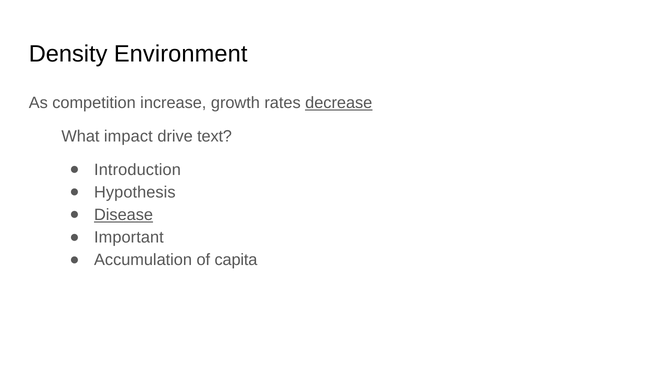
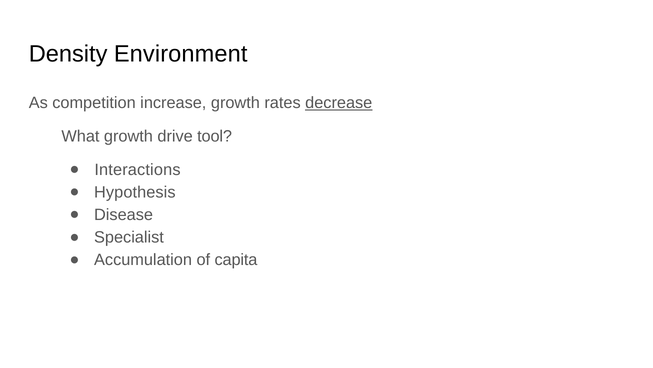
What impact: impact -> growth (128, 136)
text: text -> tool (215, 136)
Introduction: Introduction -> Interactions (137, 169)
Disease underline: present -> none (124, 215)
Important: Important -> Specialist (129, 237)
